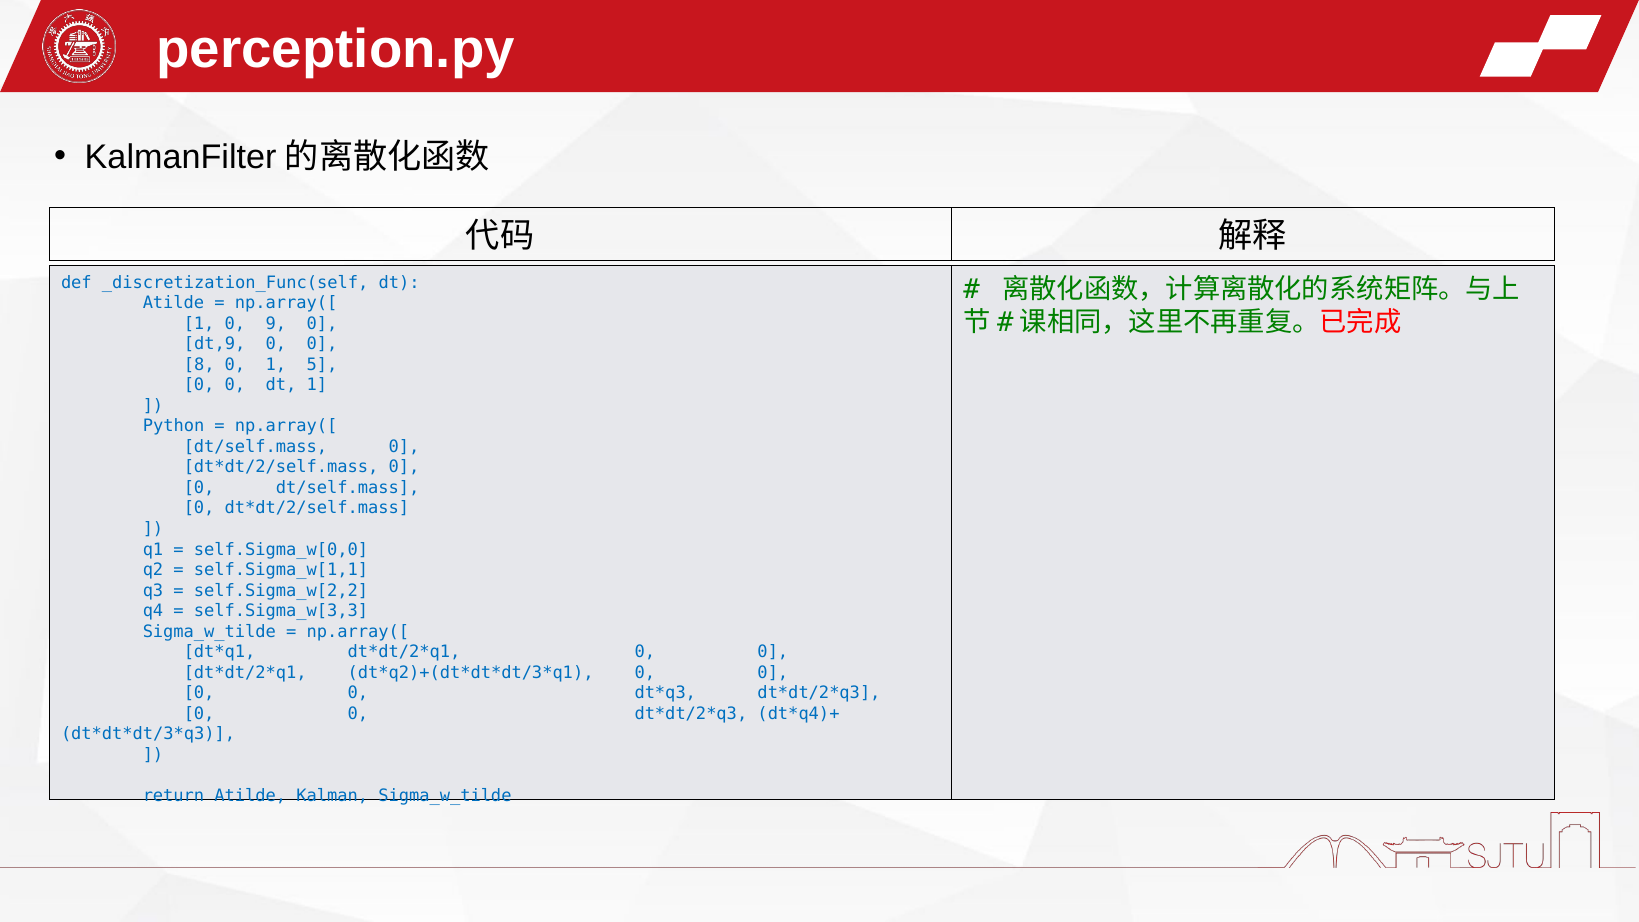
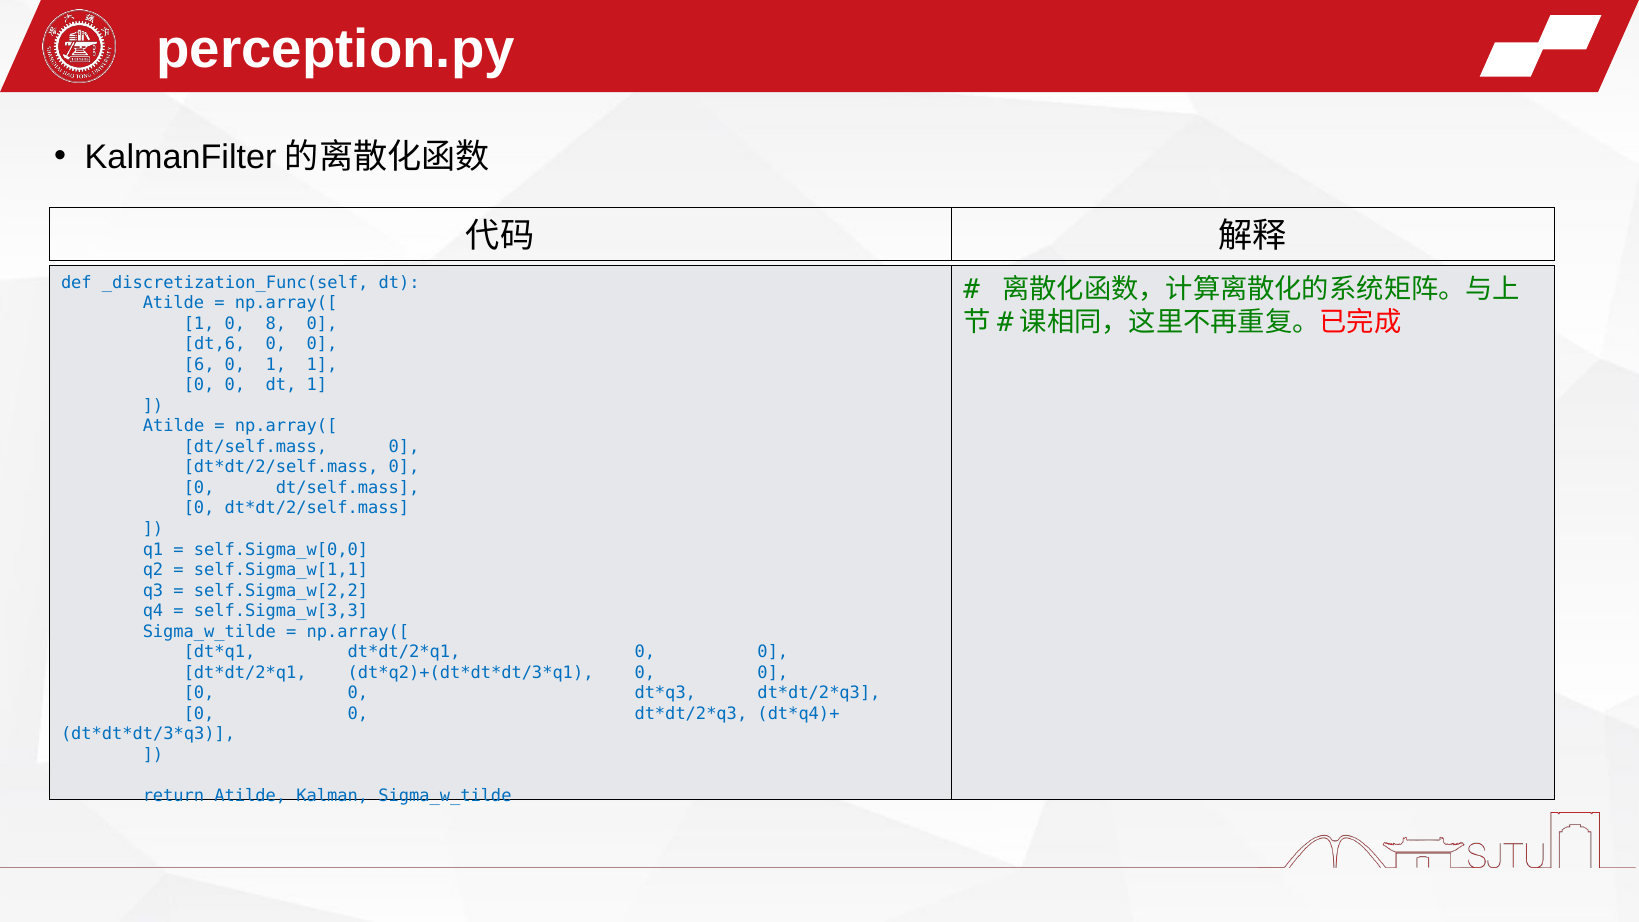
9: 9 -> 8 (276, 324)
dt,9: dt,9 -> dt,6 (215, 344)
8: 8 -> 6 (199, 365)
1 5: 5 -> 1 (322, 365)
Python: Python -> Atilde (174, 426)
